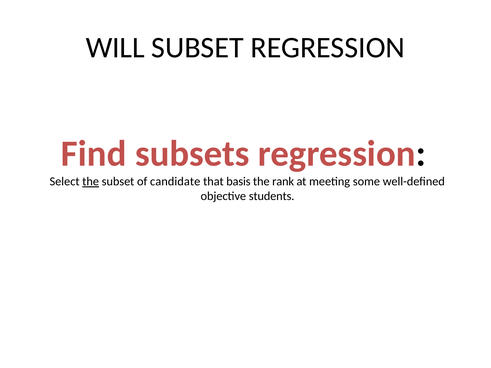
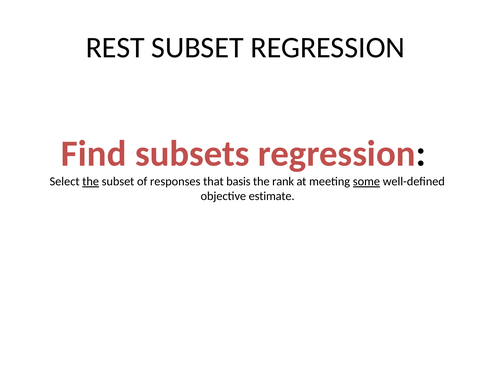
WILL: WILL -> REST (115, 48)
candidate: candidate -> responses (175, 182)
some underline: none -> present (366, 182)
students: students -> estimate (272, 196)
